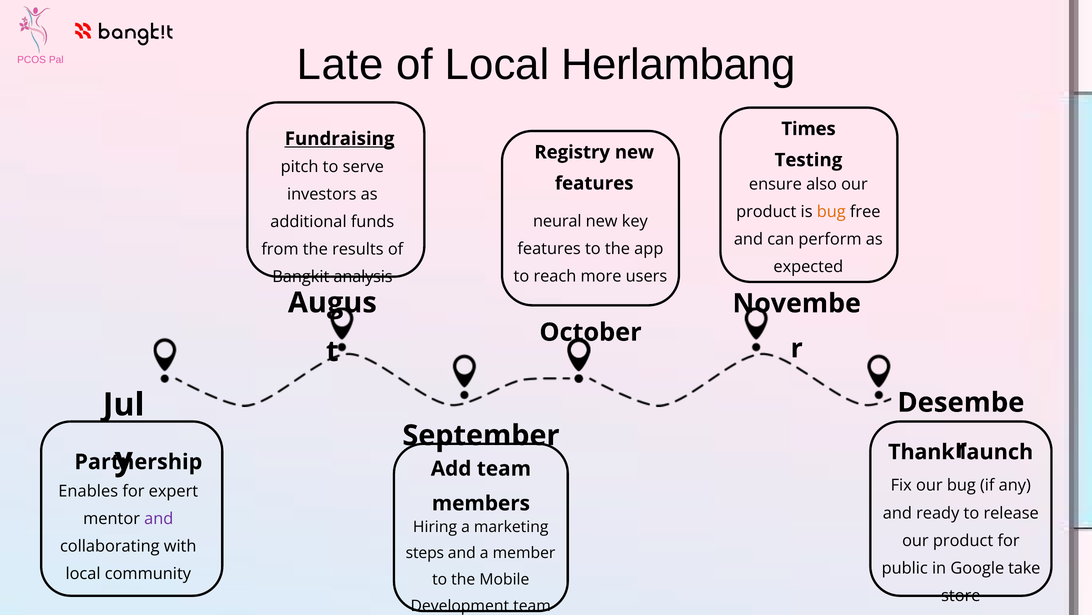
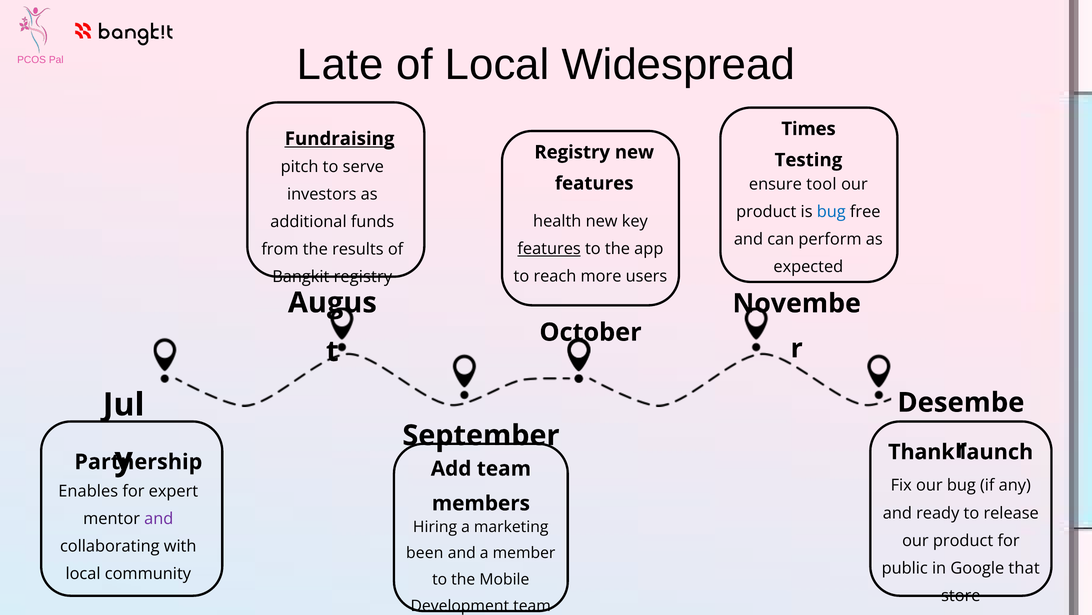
Herlambang: Herlambang -> Widespread (678, 64)
also: also -> tool (821, 184)
bug colour: orange -> blue (831, 212)
neural: neural -> health (557, 221)
features underline: none -> present (549, 249)
Bangkit analysis: analysis -> registry (363, 277)
steps: steps -> been (425, 553)
take: take -> that (1024, 567)
